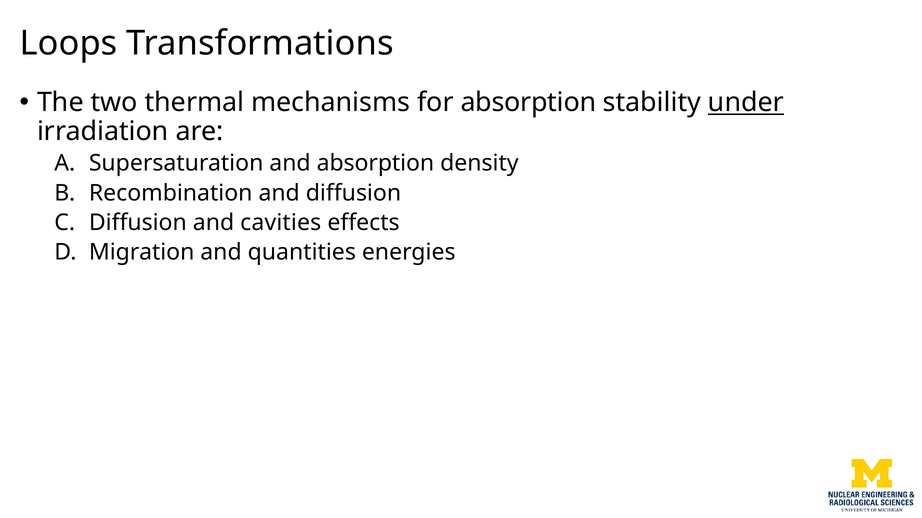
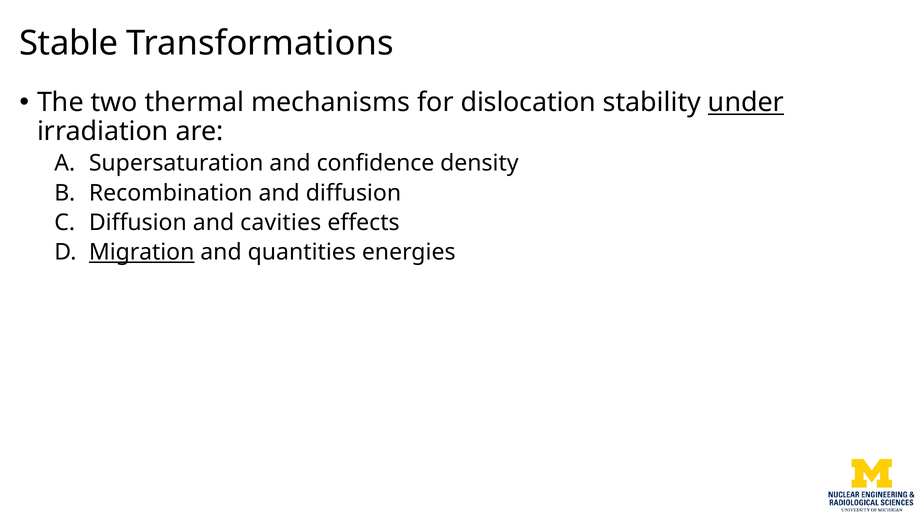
Loops: Loops -> Stable (69, 43)
for absorption: absorption -> dislocation (528, 103)
and absorption: absorption -> confidence (375, 164)
Migration underline: none -> present (142, 253)
